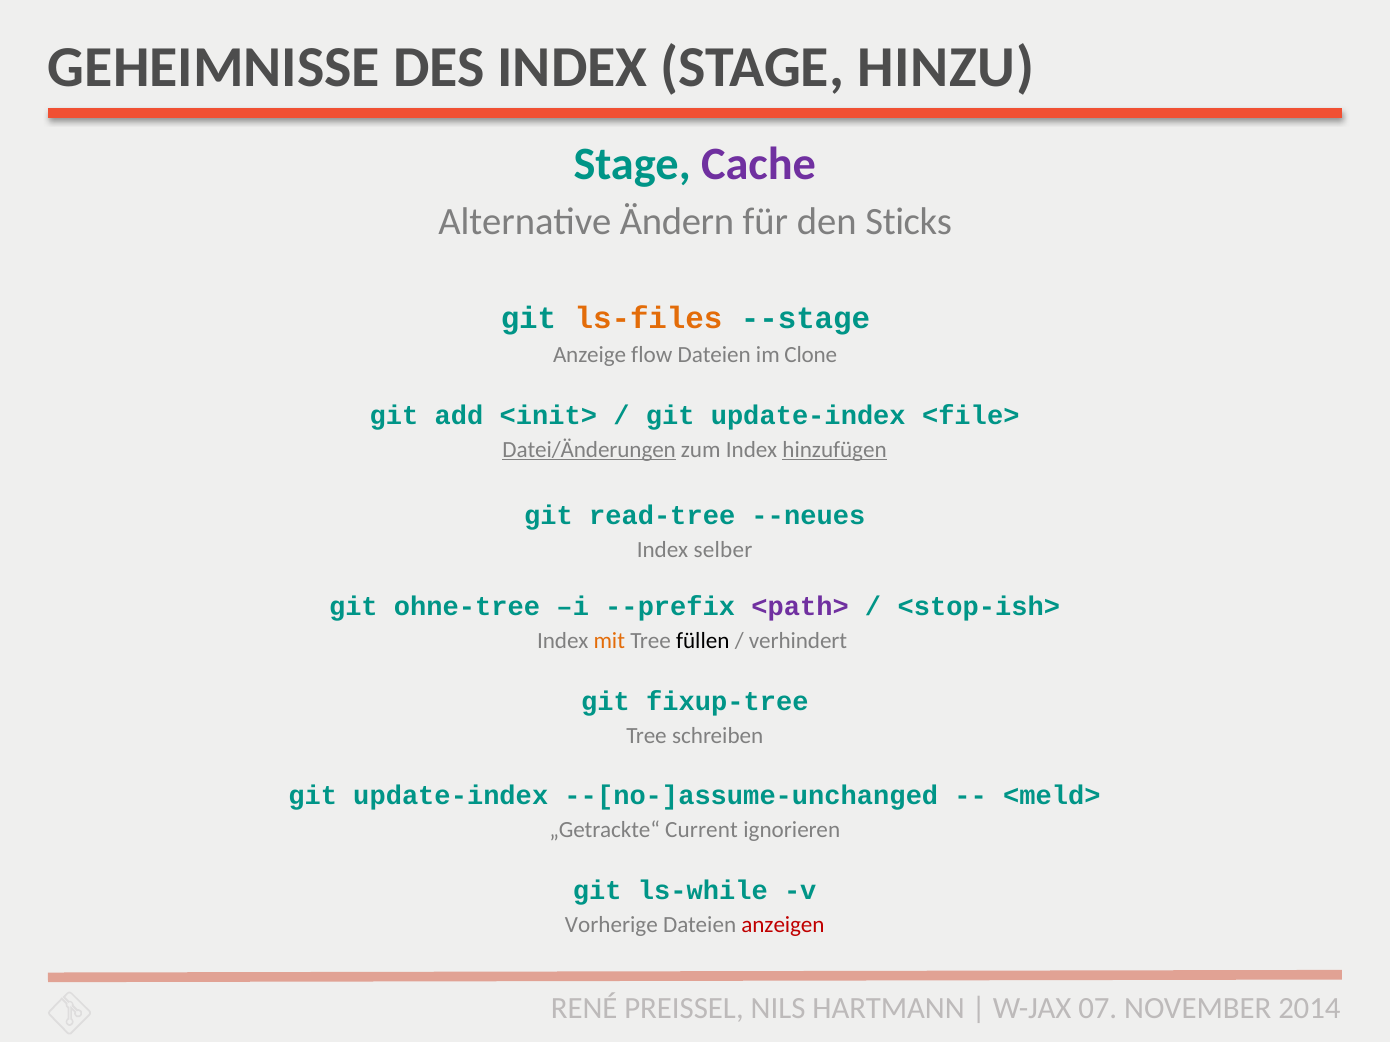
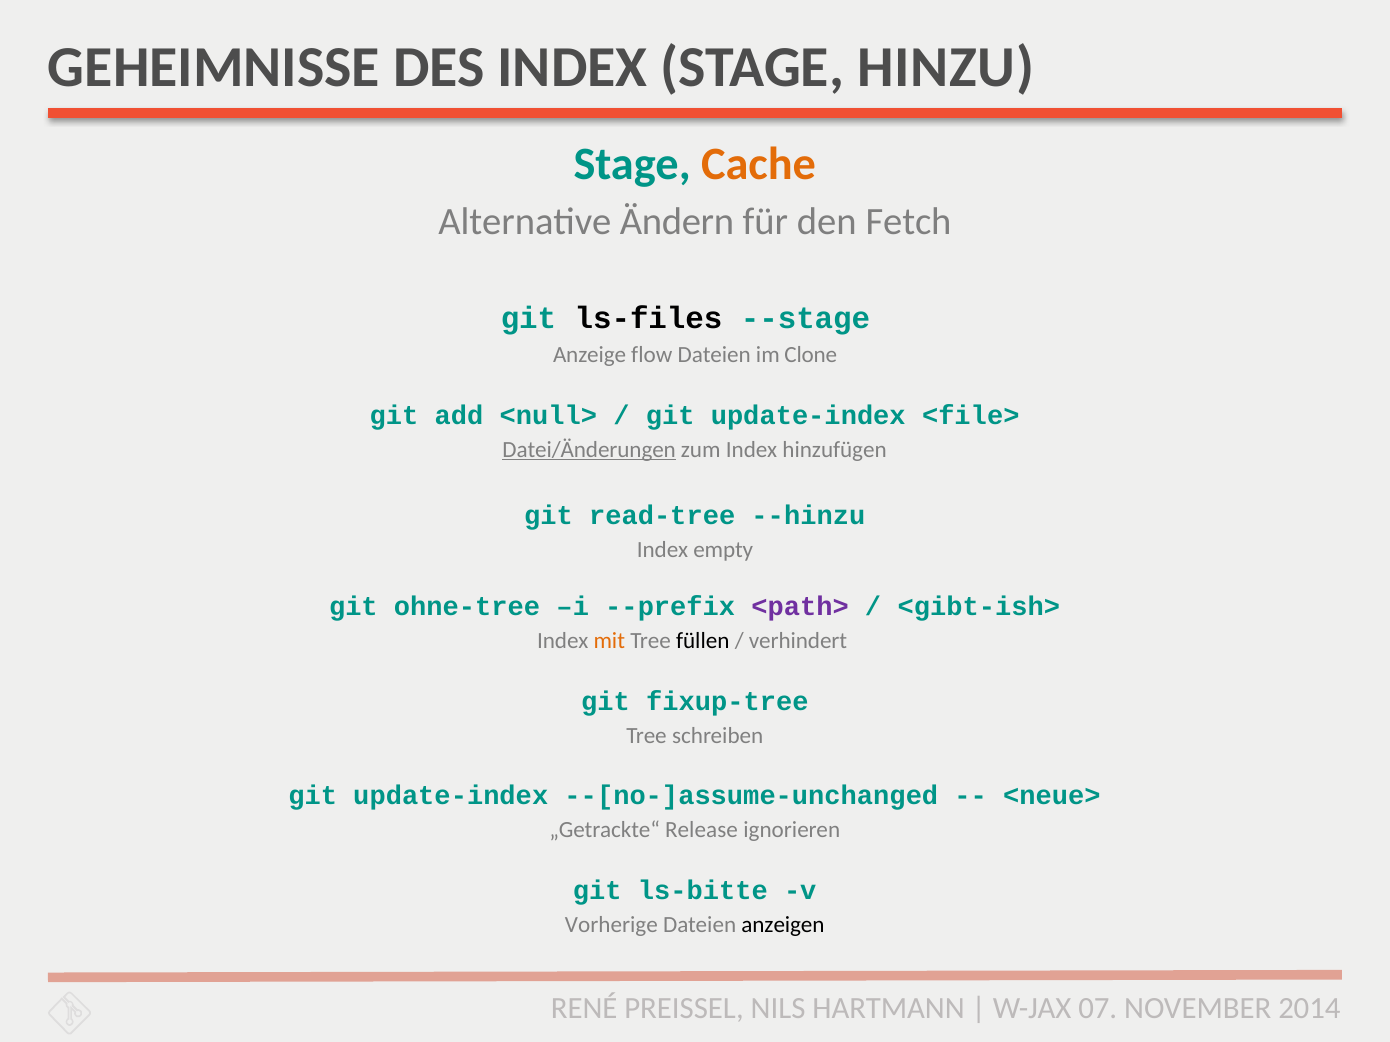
Cache colour: purple -> orange (758, 164)
Sticks: Sticks -> Fetch (909, 222)
ls-files colour: orange -> black (649, 318)
<init>: <init> -> <null> (548, 416)
hinzufügen underline: present -> none (835, 450)
--neues: --neues -> --hinzu (808, 516)
selber: selber -> empty (723, 550)
<stop-ish>: <stop-ish> -> <gibt-ish> (979, 607)
<meld>: <meld> -> <neue> (1052, 796)
Current: Current -> Release (702, 831)
ls-while: ls-while -> ls-bitte (703, 891)
anzeigen colour: red -> black (783, 925)
